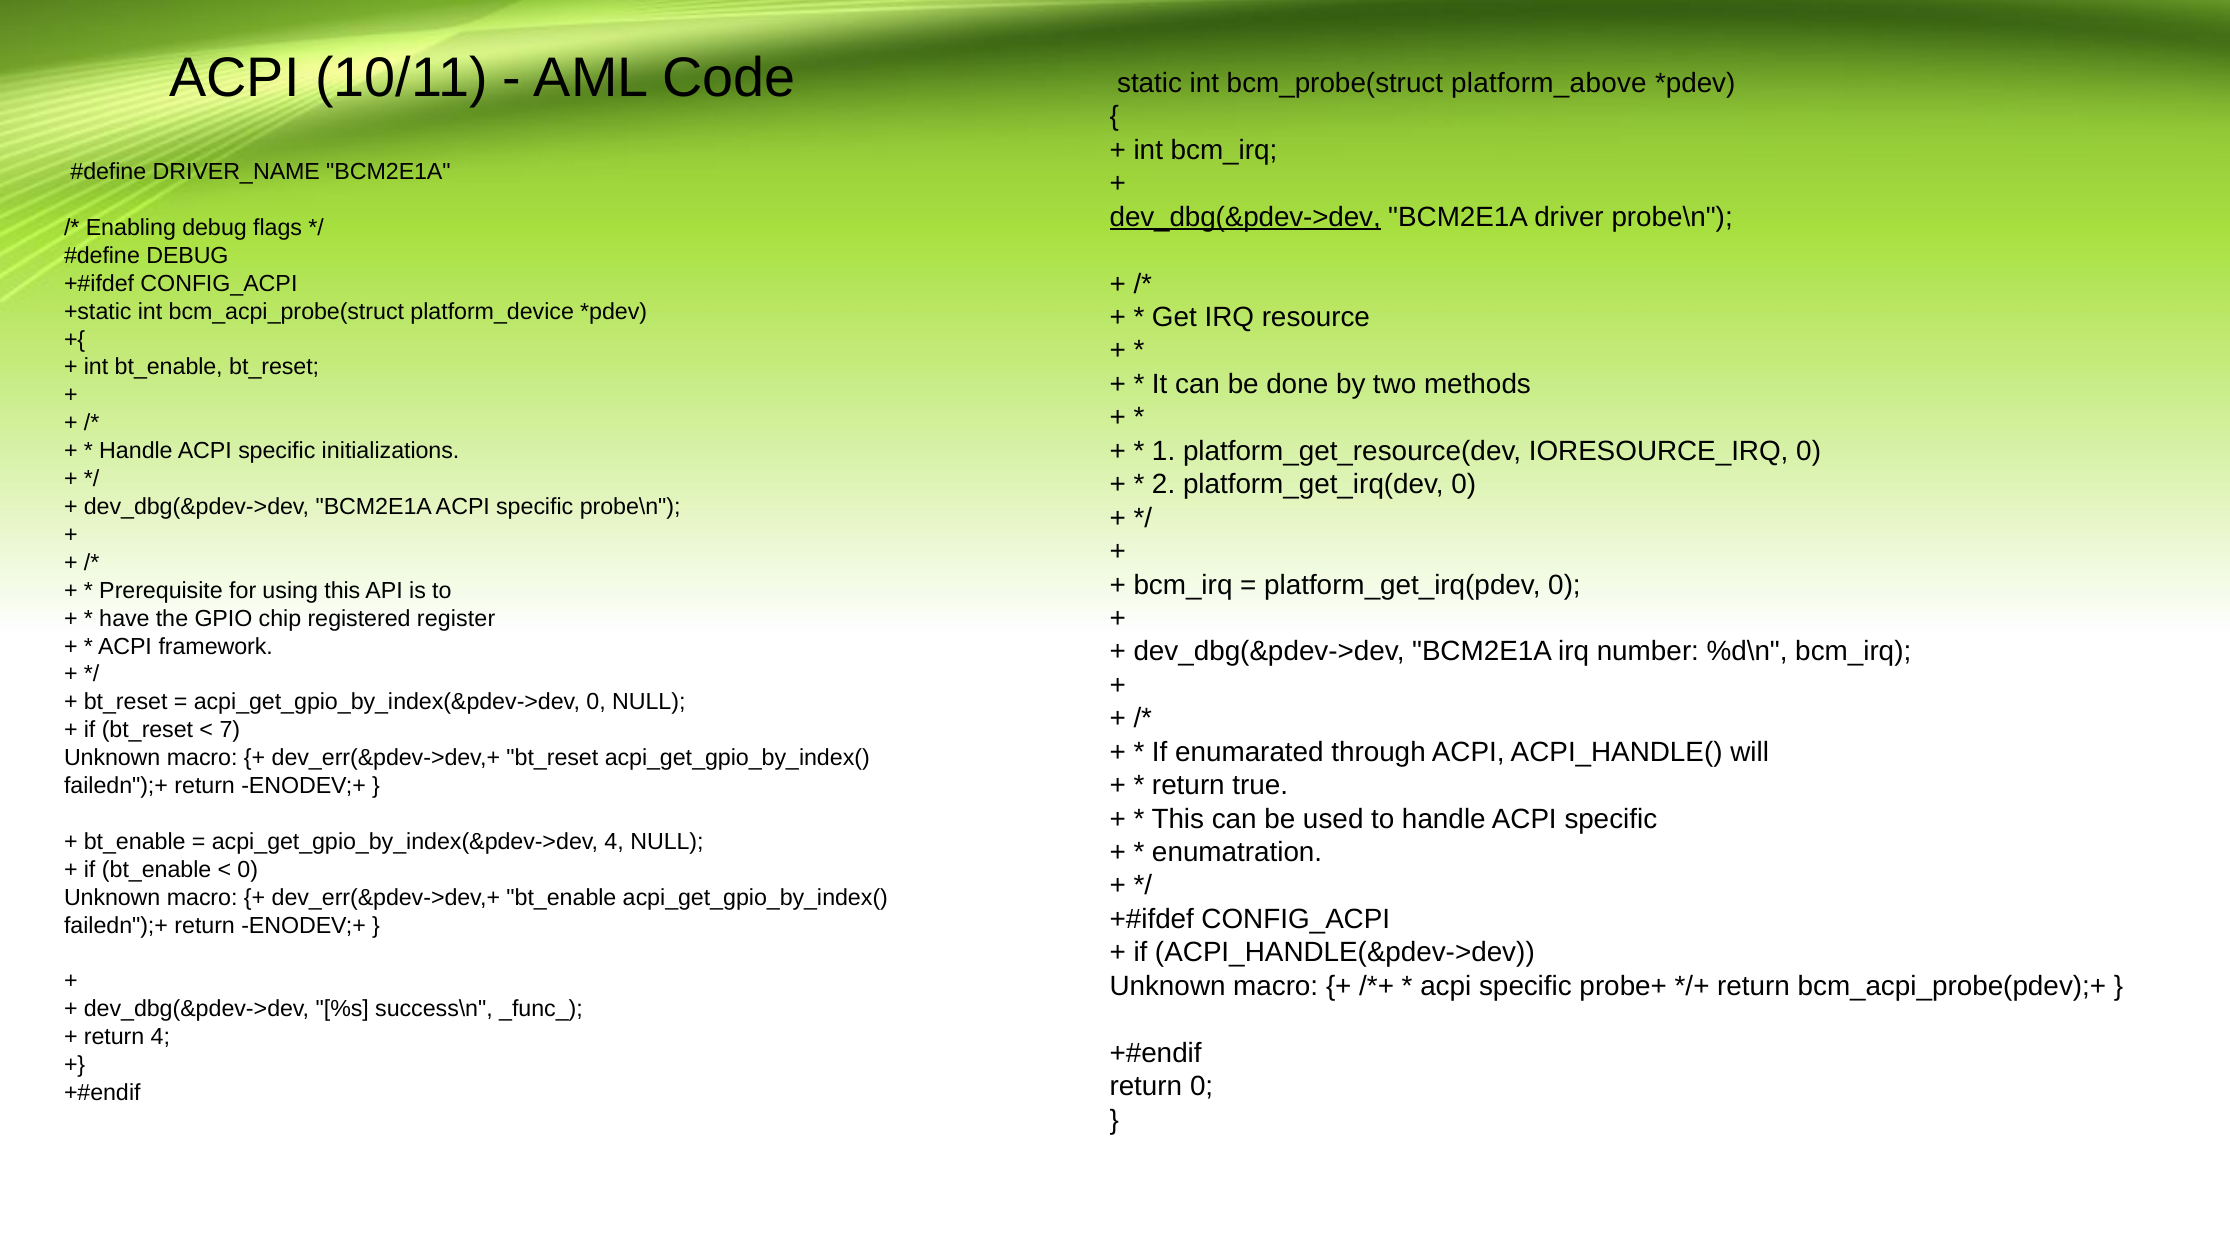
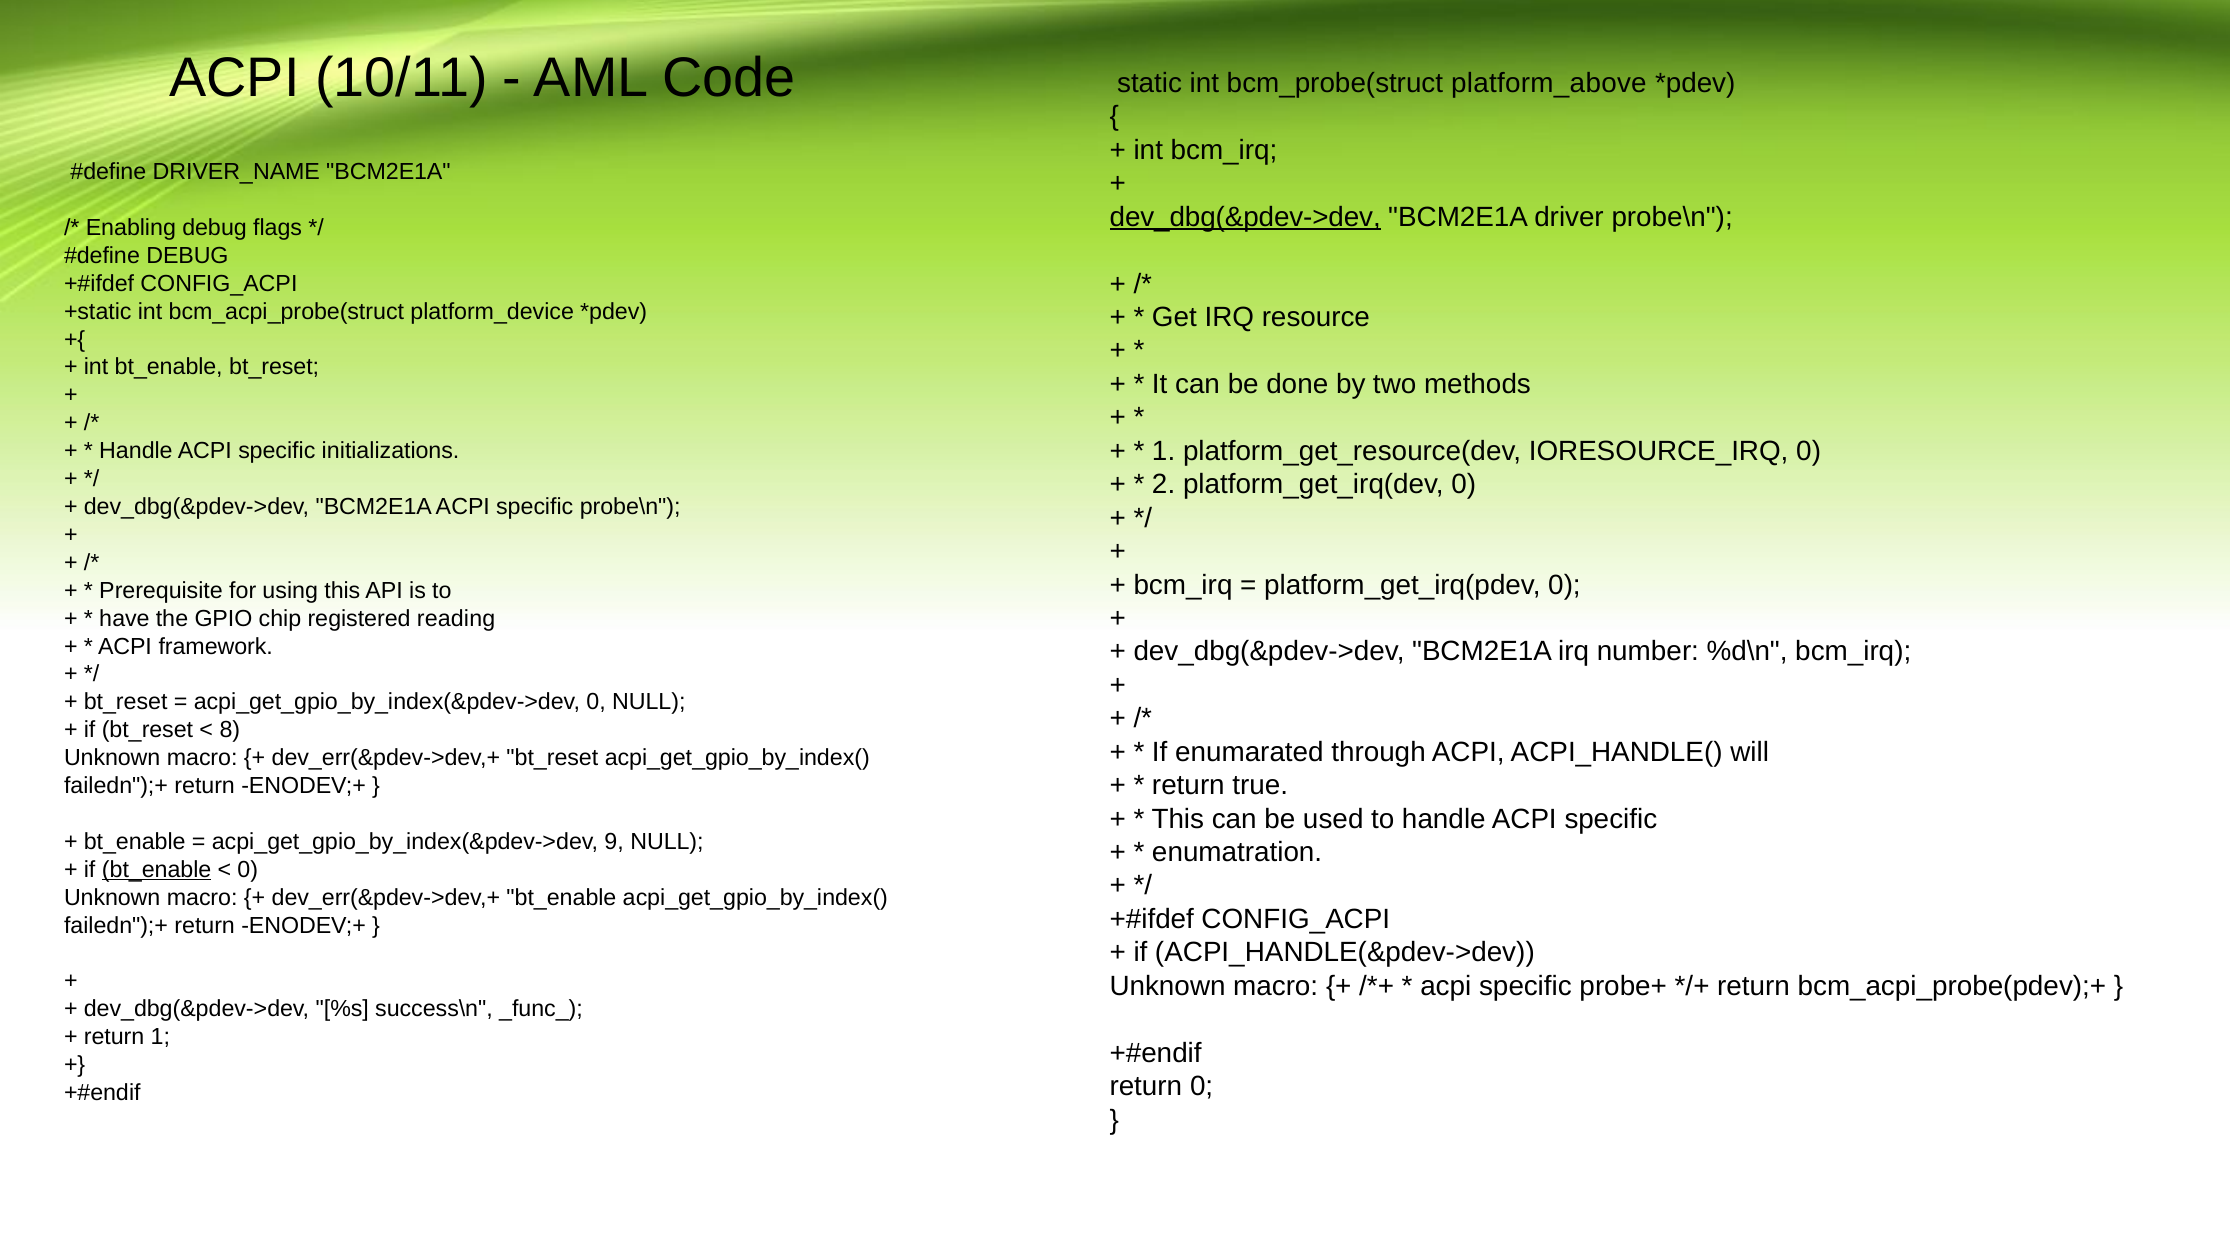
register: register -> reading (456, 619)
7: 7 -> 8 (230, 730)
acpi_get_gpio_by_index(&pdev->dev 4: 4 -> 9 (614, 842)
bt_enable underline: none -> present (157, 870)
return 4: 4 -> 1 (160, 1037)
